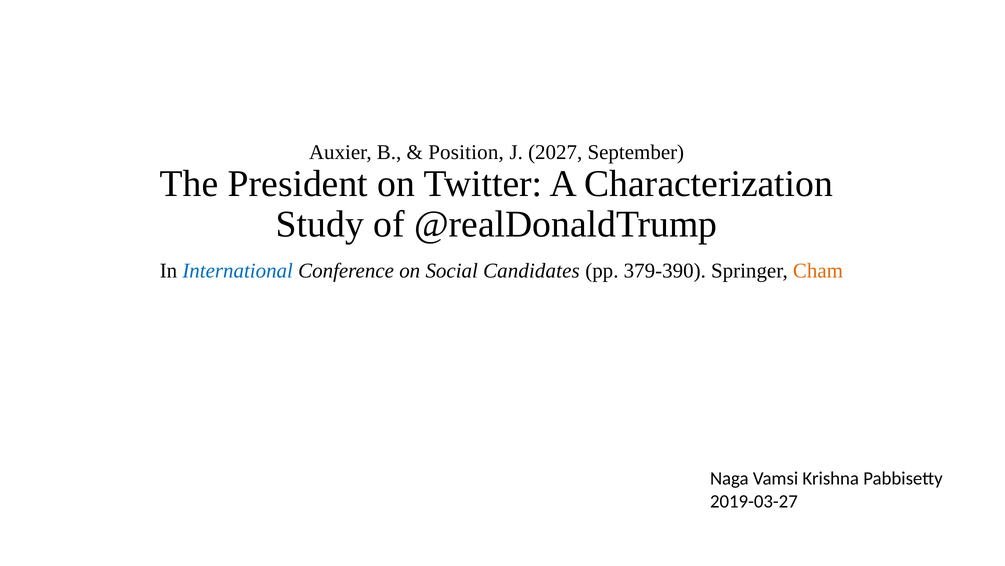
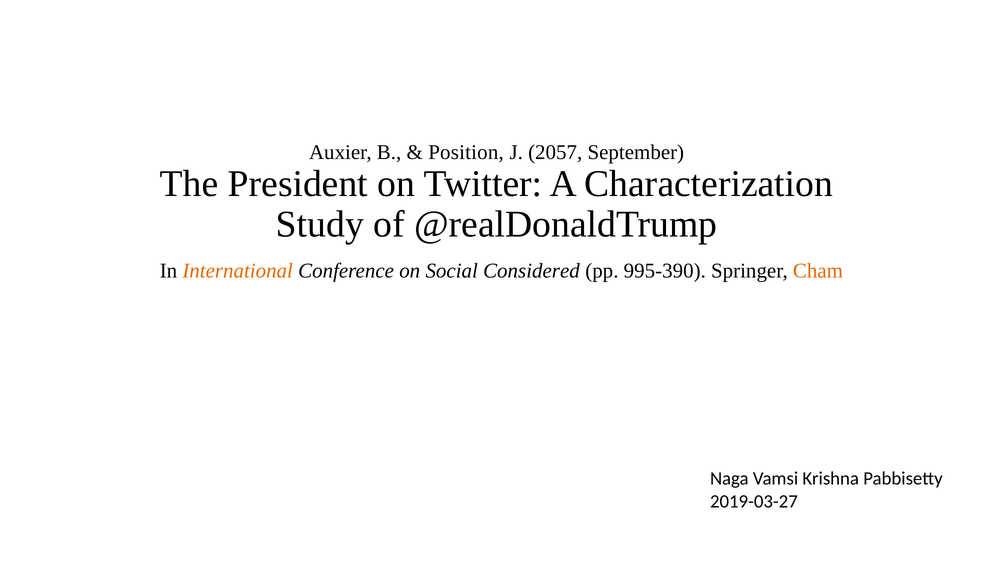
2027: 2027 -> 2057 (555, 152)
International colour: blue -> orange (238, 270)
Candidates: Candidates -> Considered (531, 270)
379-390: 379-390 -> 995-390 (665, 270)
